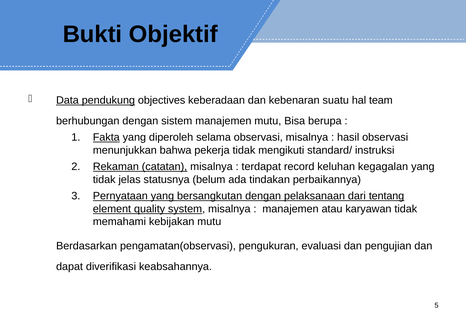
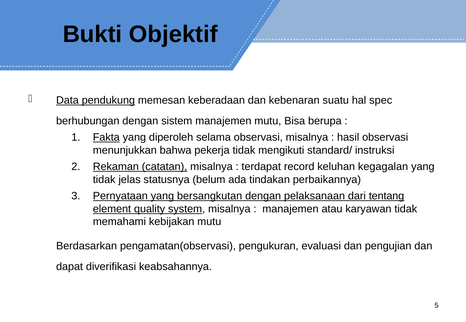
objectives: objectives -> memesan (162, 100)
team: team -> spec (381, 100)
